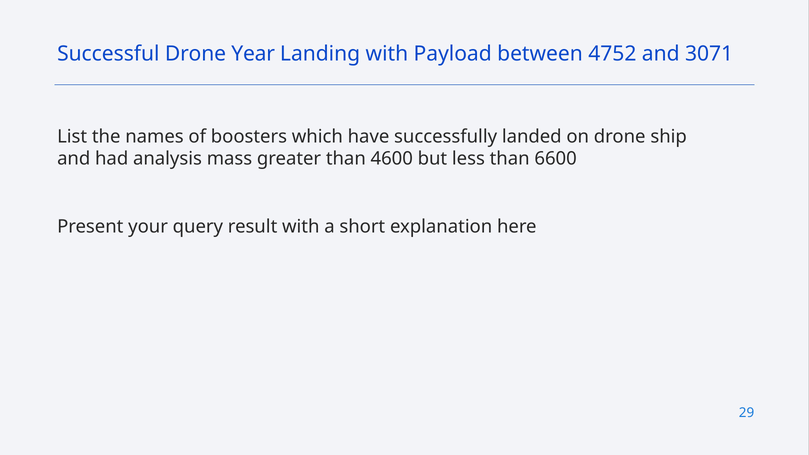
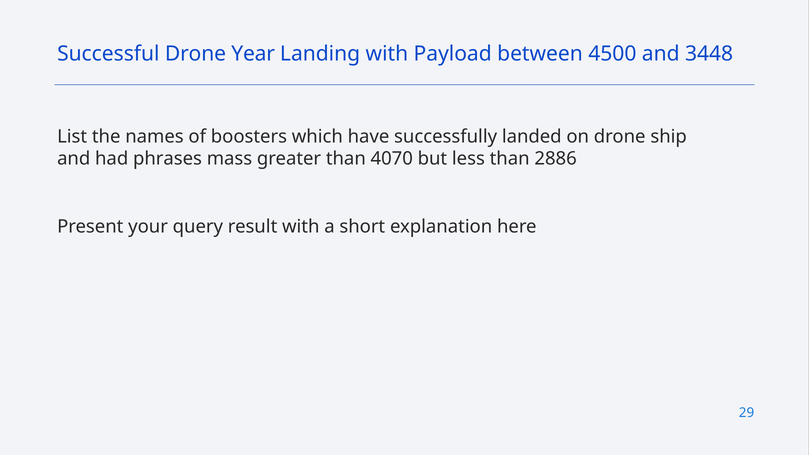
4752: 4752 -> 4500 (612, 54)
3071: 3071 -> 3448 (709, 54)
analysis: analysis -> phrases (167, 159)
4600: 4600 -> 4070 (392, 159)
6600: 6600 -> 2886 (556, 159)
